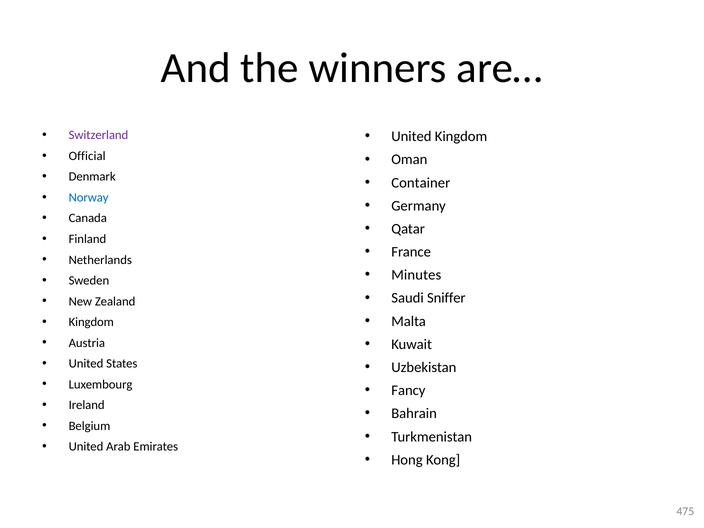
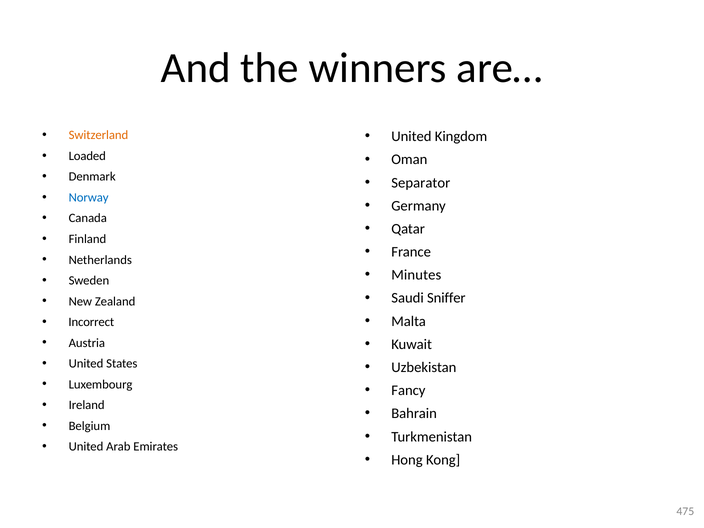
Switzerland colour: purple -> orange (98, 135)
Official: Official -> Loaded (87, 156)
Container: Container -> Separator (421, 183)
Kingdom: Kingdom -> Incorrect (91, 322)
